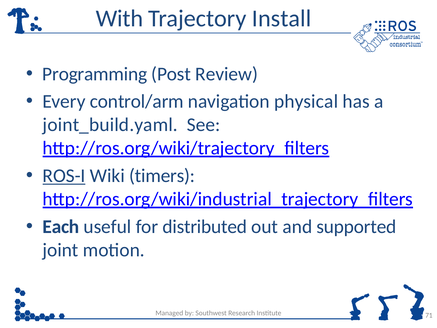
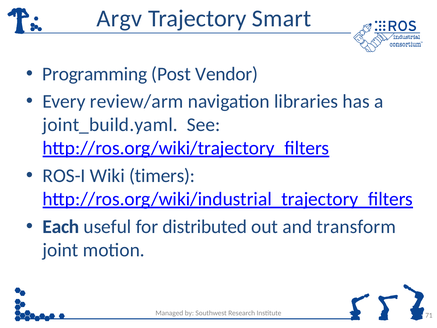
With: With -> Argv (119, 18)
Install: Install -> Smart (282, 18)
Review: Review -> Vendor (227, 74)
control/arm: control/arm -> review/arm (137, 101)
physical: physical -> libraries (306, 101)
ROS-I underline: present -> none (64, 176)
supported: supported -> transform (356, 227)
